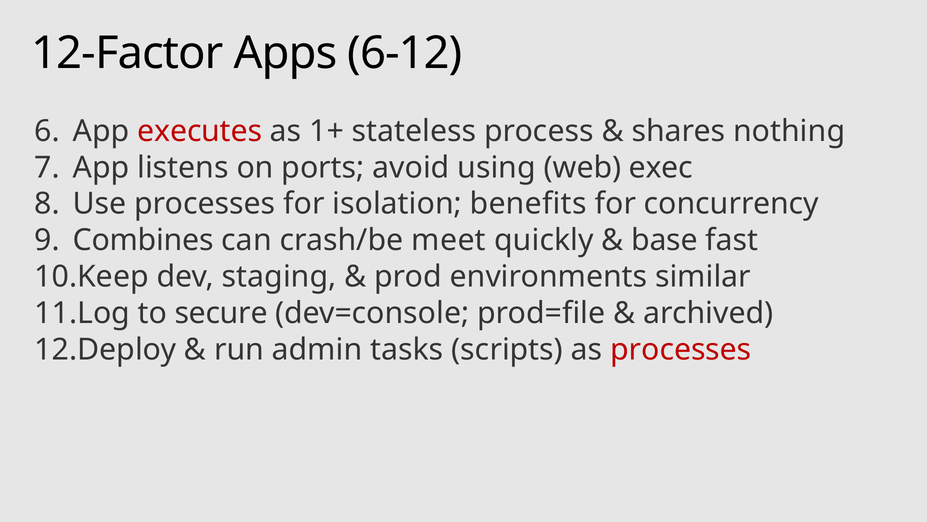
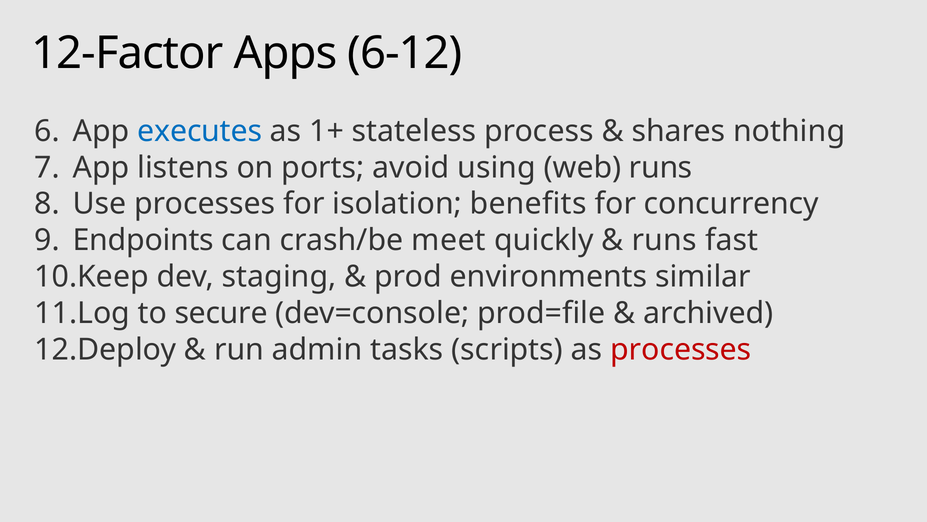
executes colour: red -> blue (200, 131)
web exec: exec -> runs (661, 167)
Combines: Combines -> Endpoints (143, 240)
base: base -> runs (664, 240)
